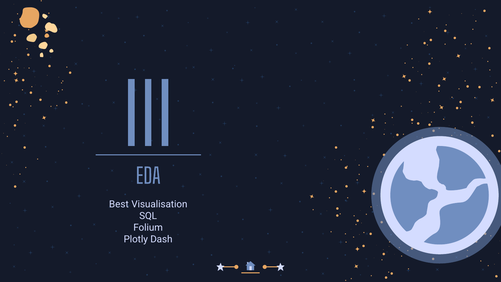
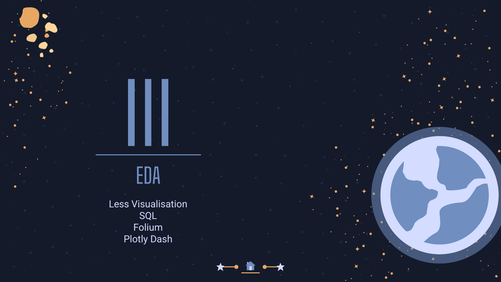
Best: Best -> Less (119, 204)
